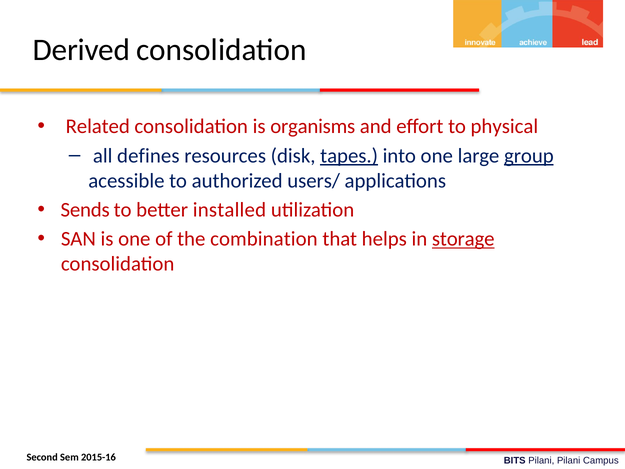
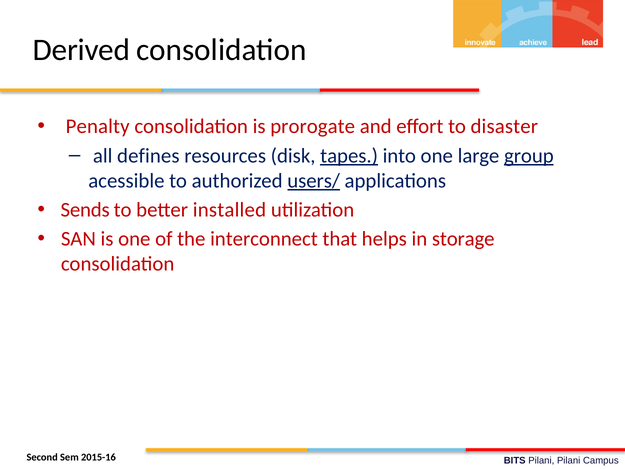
Related: Related -> Penalty (98, 126)
organisms: organisms -> prorogate (313, 126)
physical: physical -> disaster (504, 126)
users/ underline: none -> present (314, 181)
combination: combination -> interconnect (264, 239)
storage underline: present -> none (463, 239)
